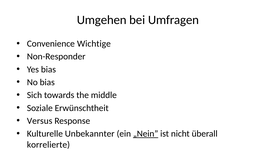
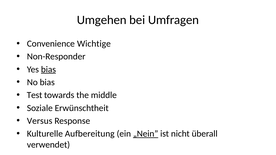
bias underline: none -> present (48, 70)
Sich: Sich -> Test (35, 95)
Unbekannter: Unbekannter -> Aufbereitung (90, 134)
korrelierte: korrelierte -> verwendet (48, 145)
